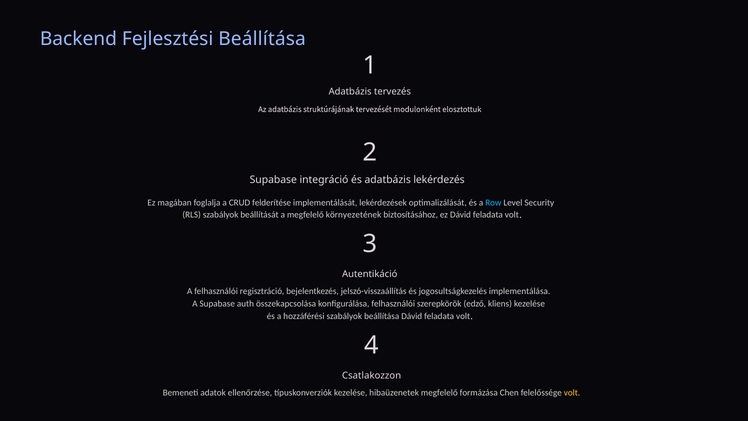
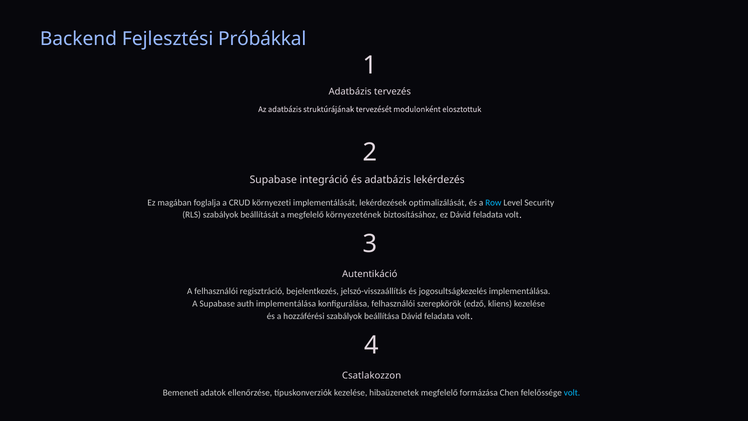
Fejlesztési Beállítása: Beállítása -> Próbákkal (262, 39)
felderítése: felderítése -> környezeti (272, 202)
auth összekapcsolása: összekapcsolása -> implementálása (286, 304)
volt colour: yellow -> light blue (572, 393)
